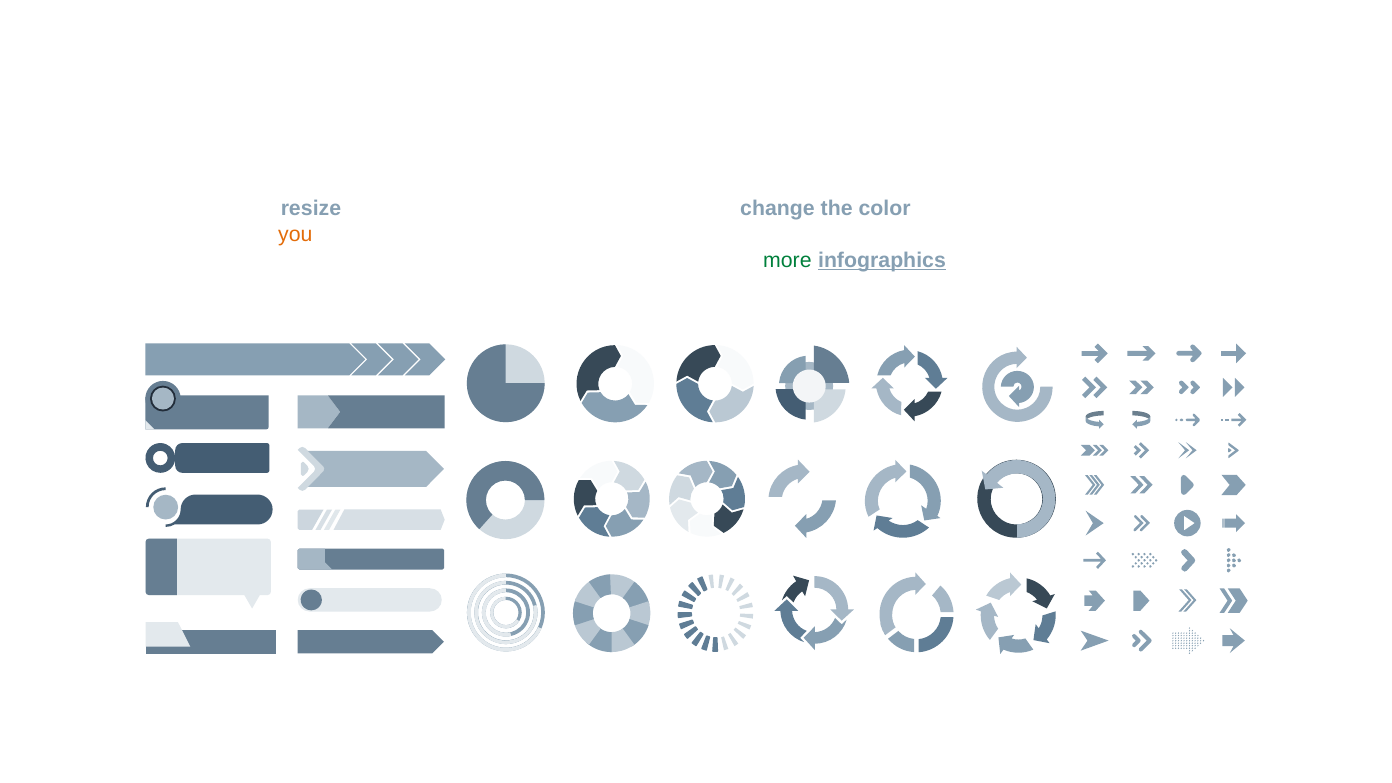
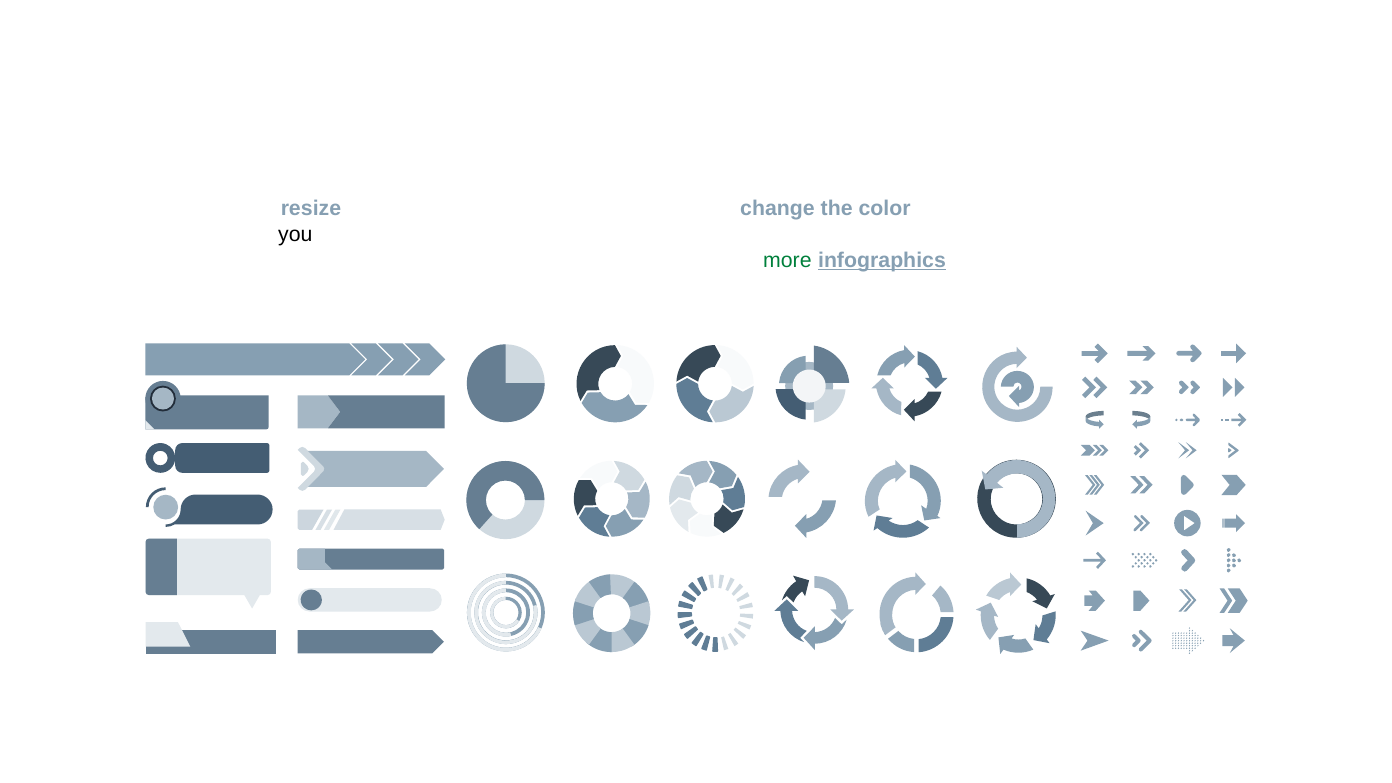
you colour: orange -> black (295, 235)
